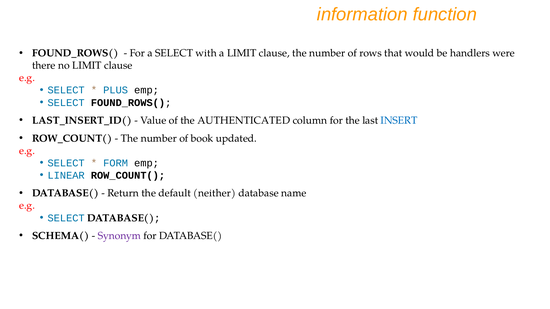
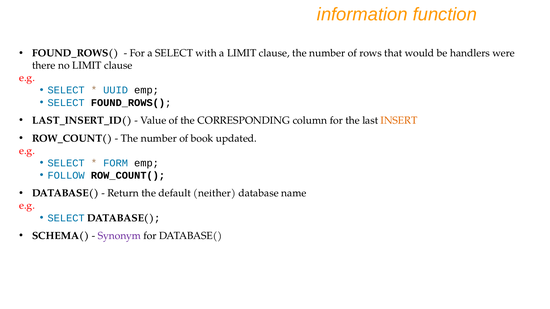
PLUS: PLUS -> UUID (116, 90)
AUTHENTICATED: AUTHENTICATED -> CORRESPONDING (244, 121)
INSERT colour: blue -> orange (399, 121)
LINEAR: LINEAR -> FOLLOW (66, 176)
